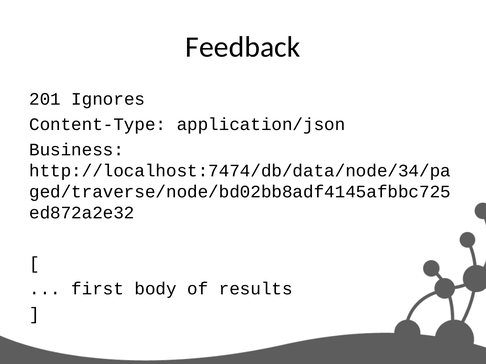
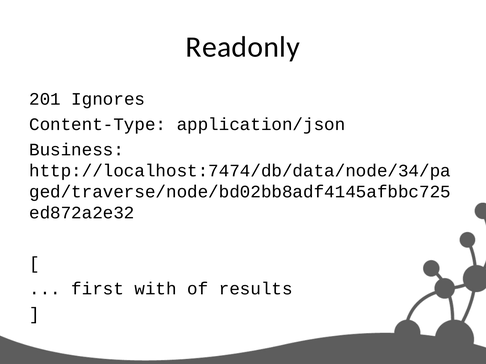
Feedback: Feedback -> Readonly (243, 47)
body: body -> with (156, 289)
